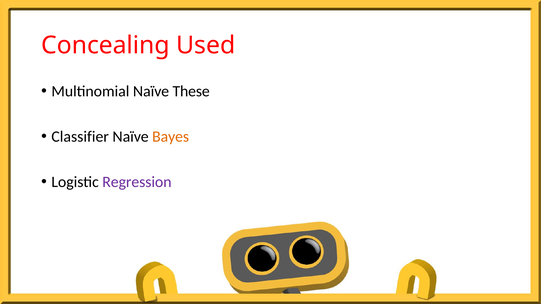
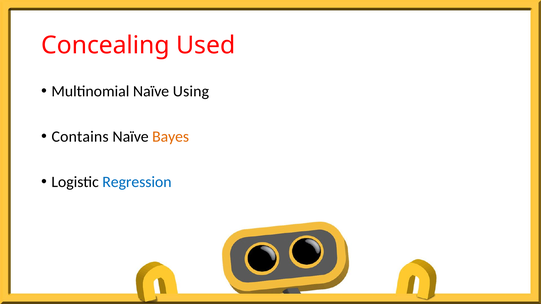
These: These -> Using (191, 91)
Classifier: Classifier -> Contains (80, 137)
Regression colour: purple -> blue (137, 182)
